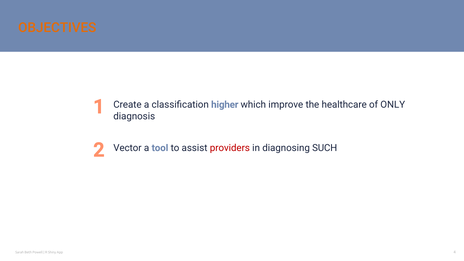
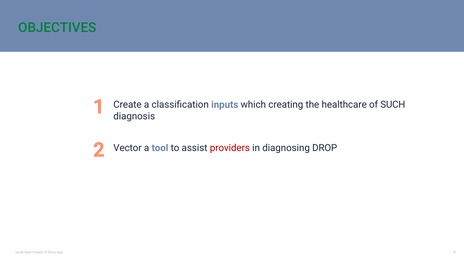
OBJECTIVES colour: orange -> green (57, 28)
higher: higher -> inputs (225, 105)
improve: improve -> creating (286, 105)
ONLY: ONLY -> SUCH (393, 105)
SUCH: SUCH -> DROP (325, 148)
